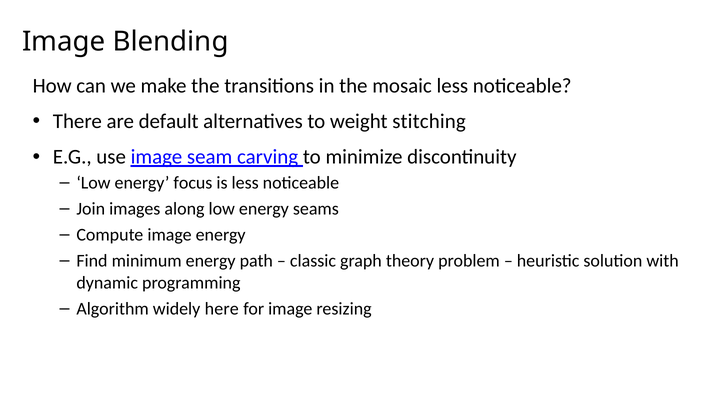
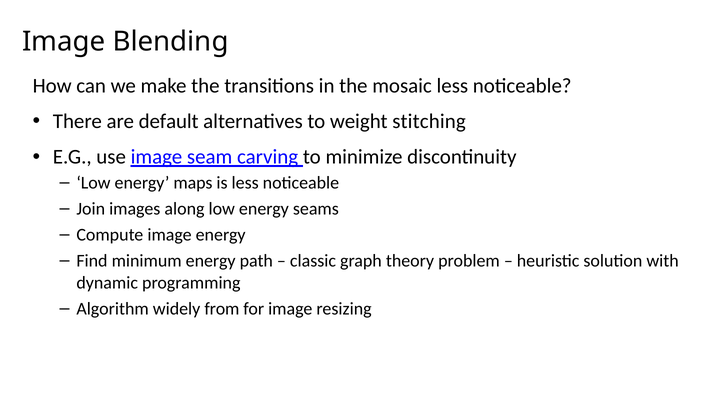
focus: focus -> maps (193, 183)
here: here -> from (222, 309)
